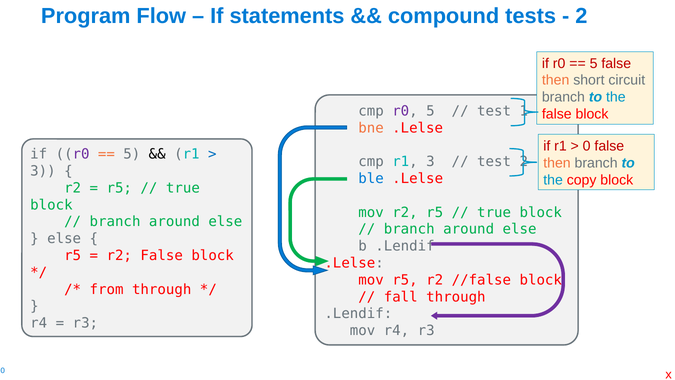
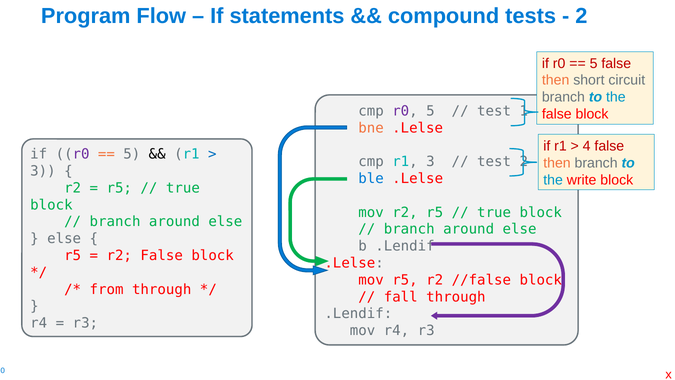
0: 0 -> 4 (587, 146)
copy: copy -> write (582, 180)
